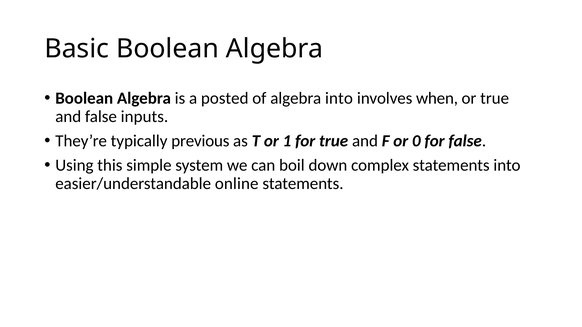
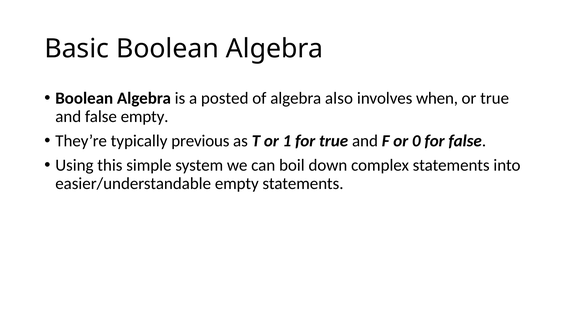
algebra into: into -> also (339, 98)
false inputs: inputs -> empty (145, 117)
easier/understandable online: online -> empty (237, 184)
